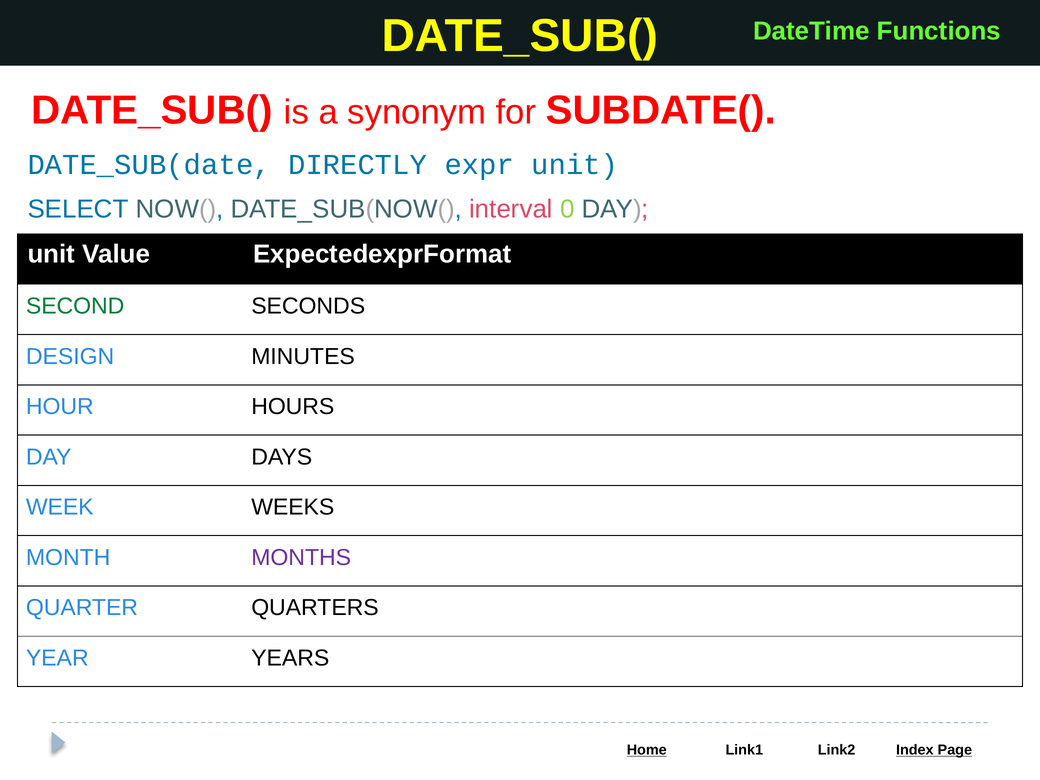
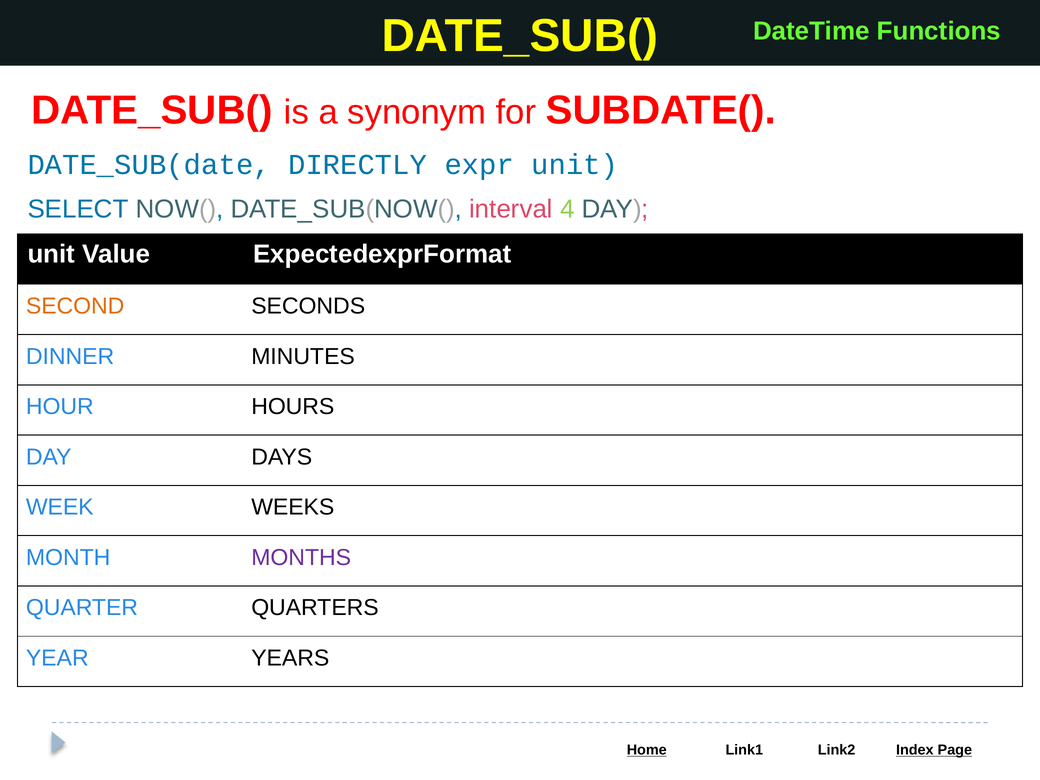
0: 0 -> 4 (567, 209)
SECOND colour: green -> orange (75, 306)
DESIGN: DESIGN -> DINNER (70, 356)
